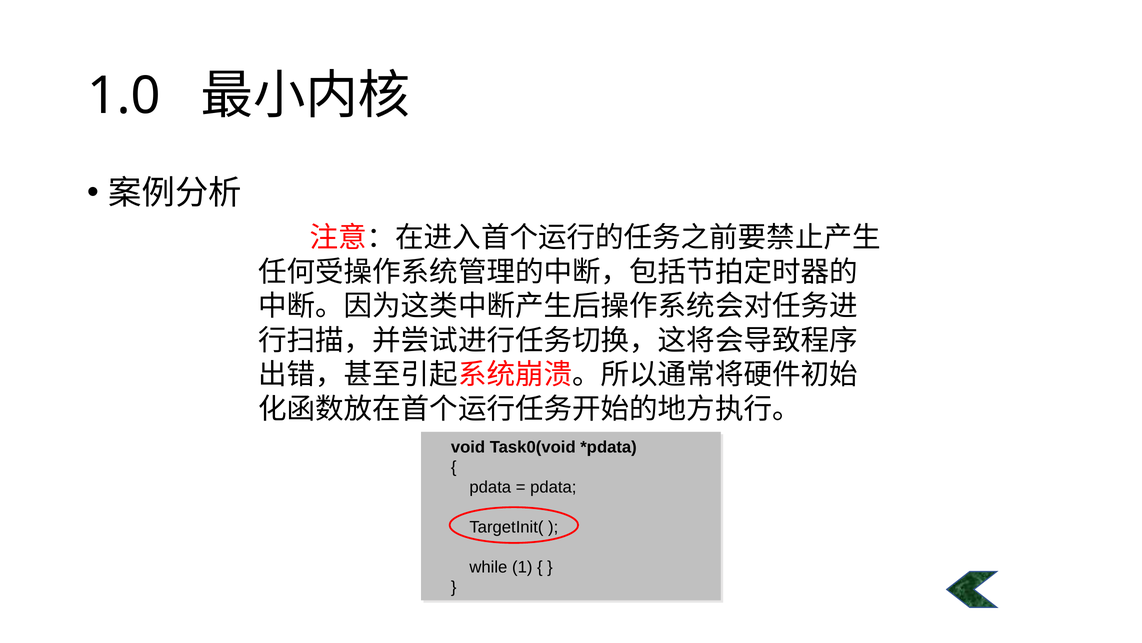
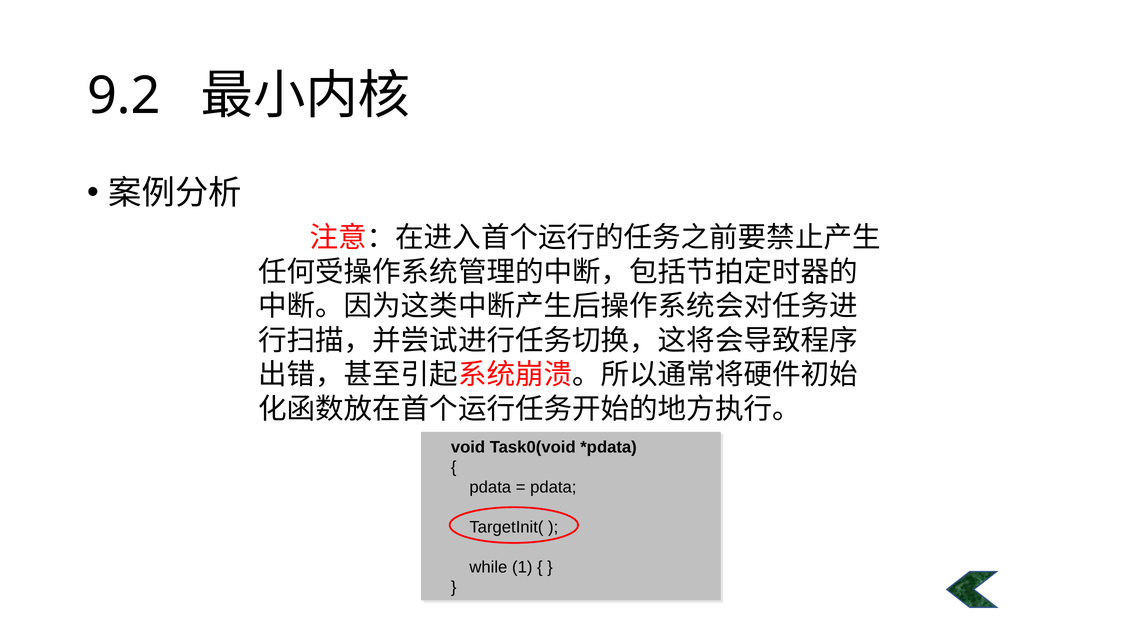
1.0: 1.0 -> 9.2 (124, 96)
